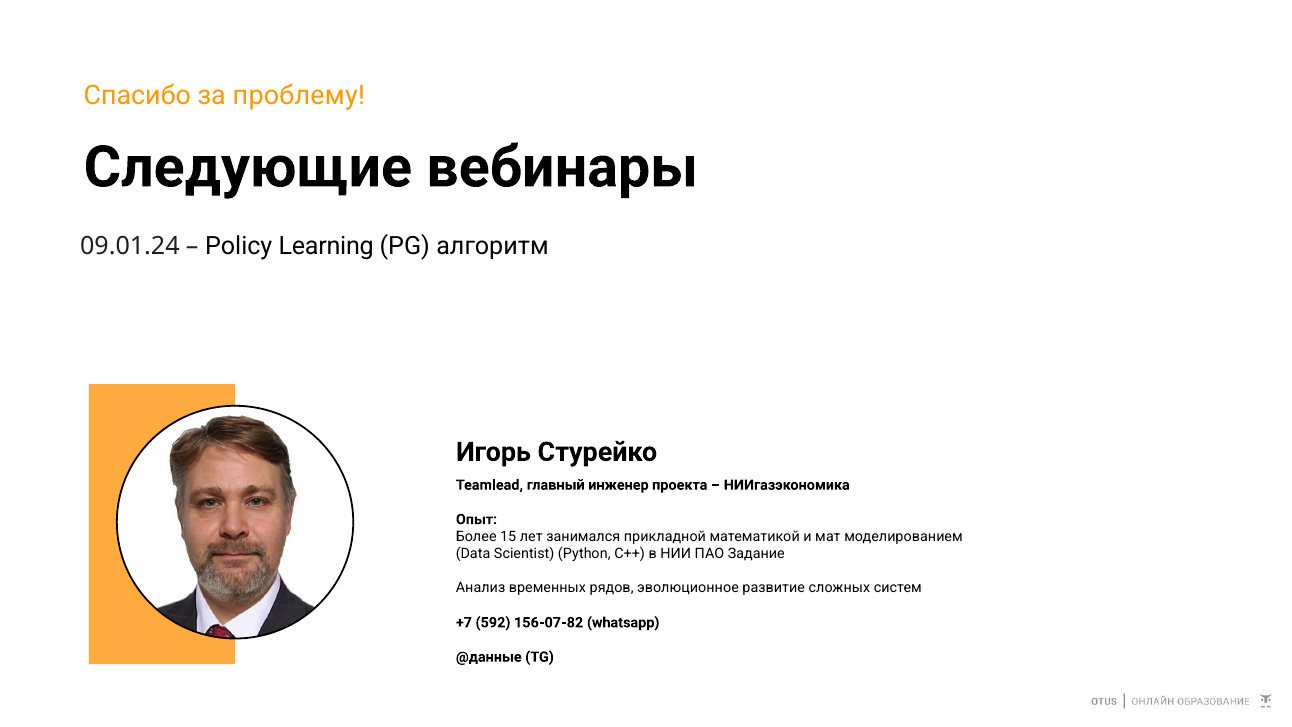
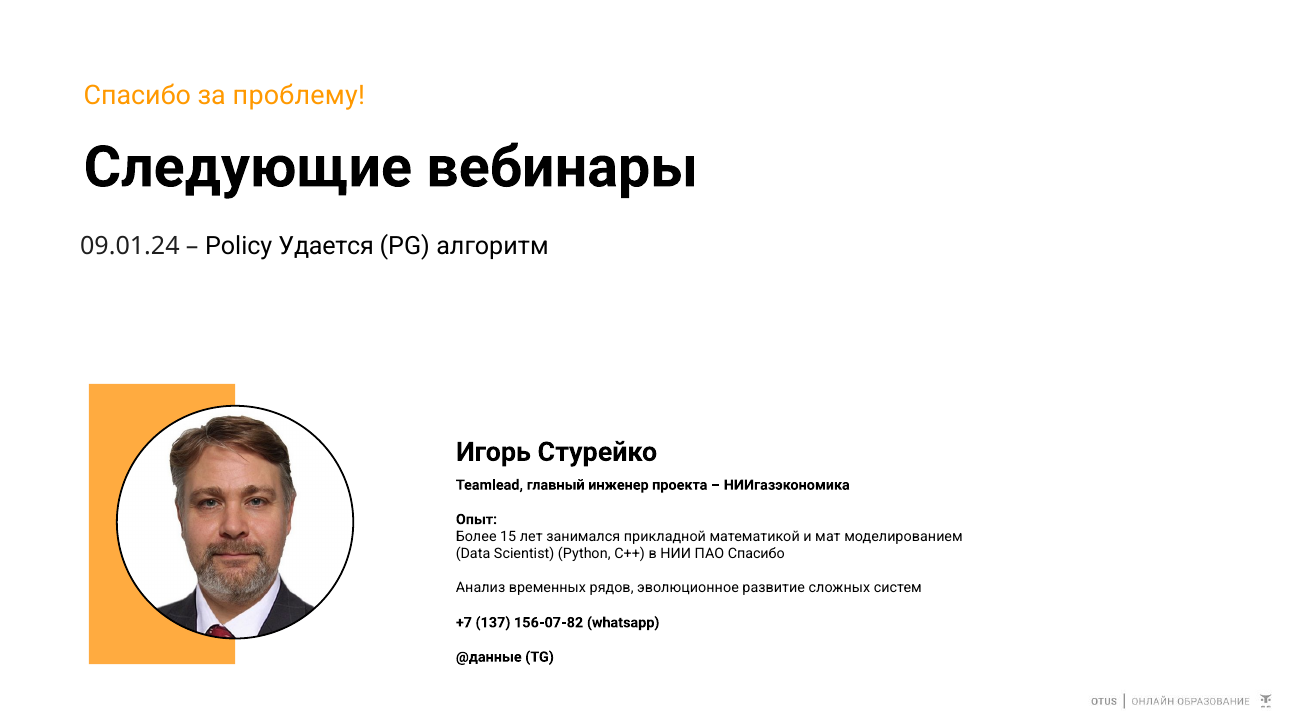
Learning: Learning -> Удается (326, 246)
ПАО Задание: Задание -> Спасибо (756, 554)
592: 592 -> 137 (493, 622)
